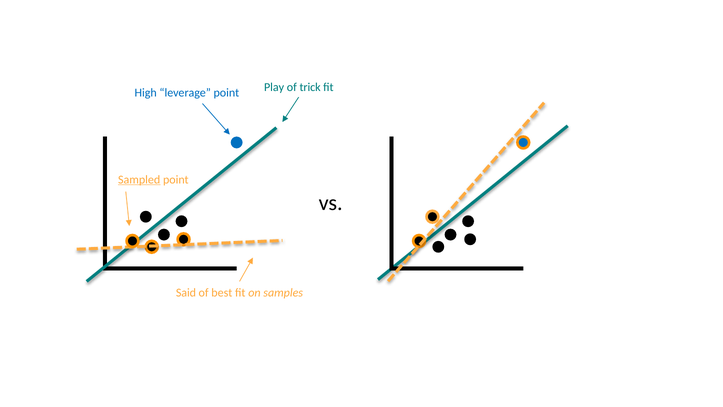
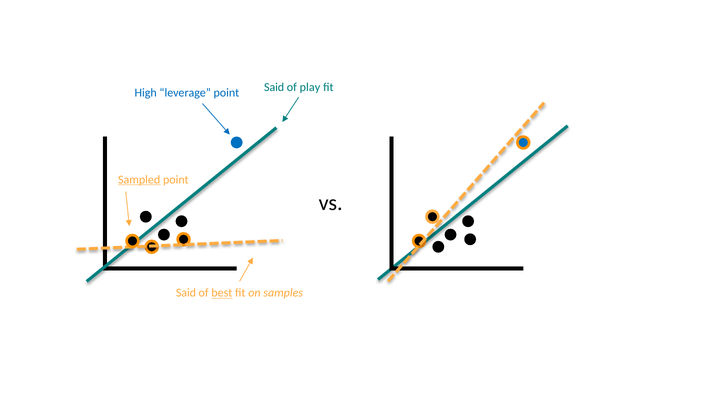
Play: Play -> Said (274, 87)
trick: trick -> play (310, 87)
best underline: none -> present (222, 293)
